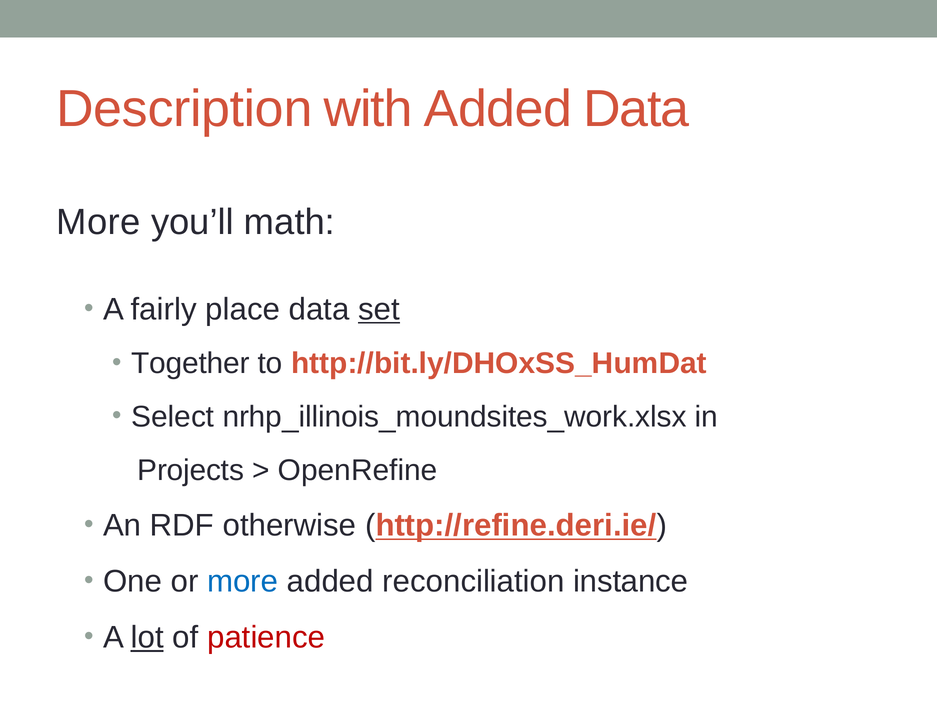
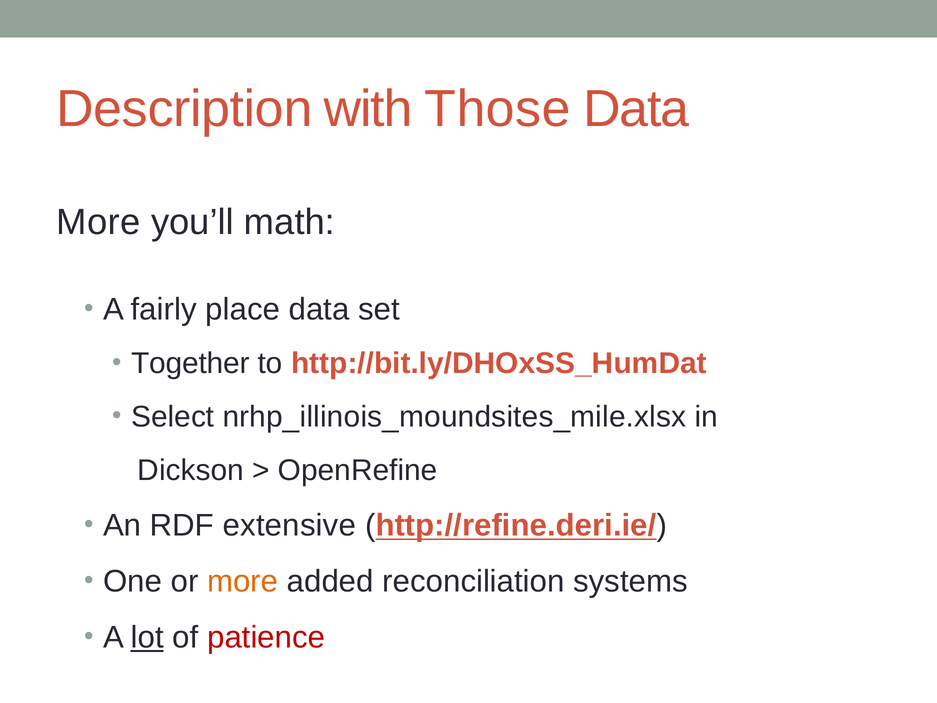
with Added: Added -> Those (498, 109)
set underline: present -> none (379, 309)
nrhp_illinois_moundsites_work.xlsx: nrhp_illinois_moundsites_work.xlsx -> nrhp_illinois_moundsites_mile.xlsx (454, 417)
Projects: Projects -> Dickson (191, 470)
otherwise: otherwise -> extensive (289, 525)
more colour: blue -> orange (243, 581)
instance: instance -> systems (631, 581)
